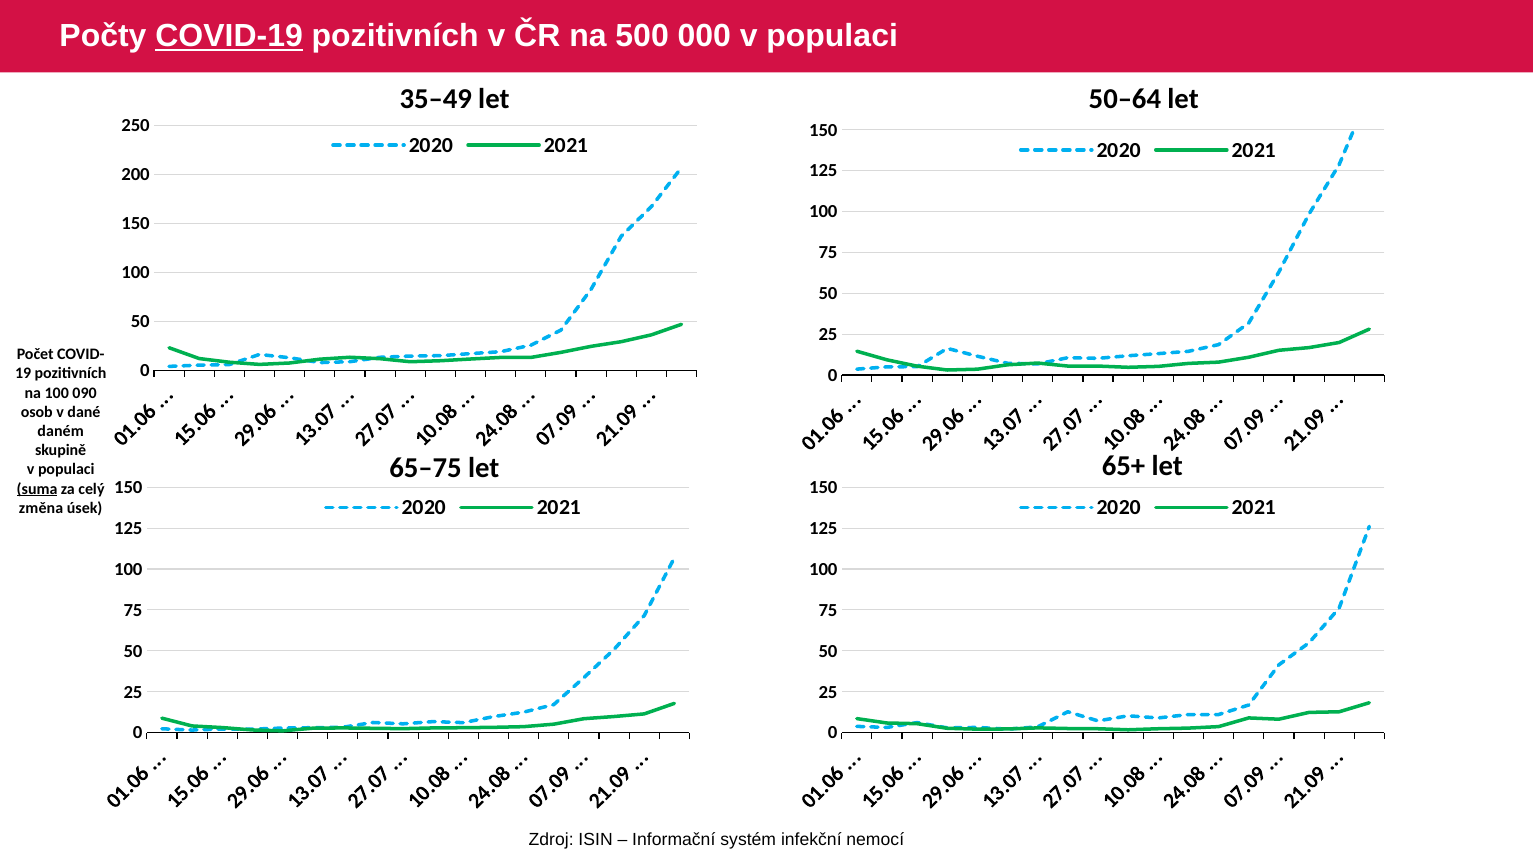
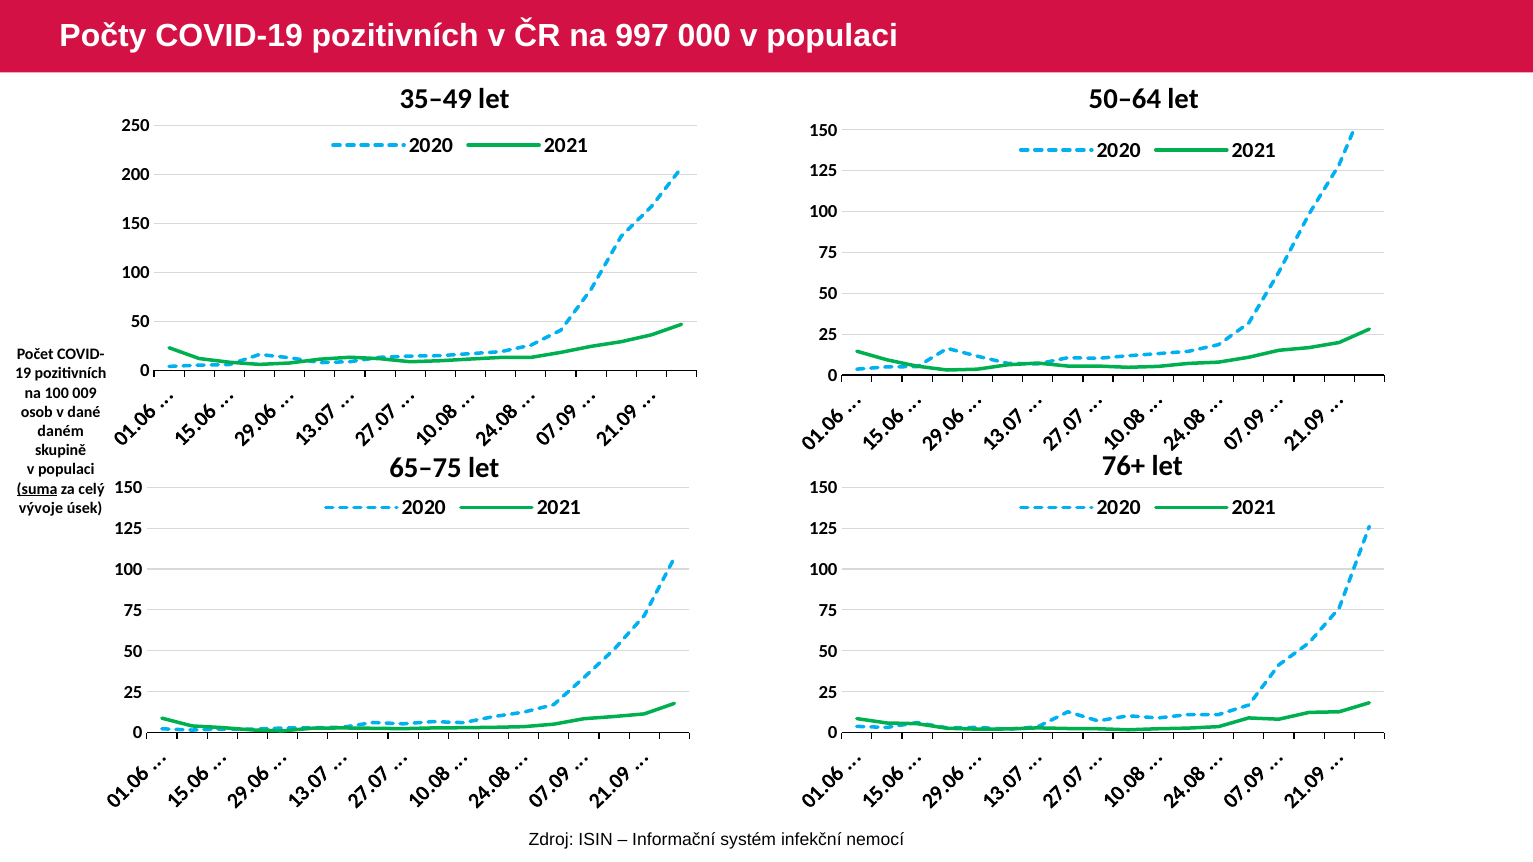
COVID-19 underline: present -> none (229, 36)
500: 500 -> 997 (642, 36)
090: 090 -> 009 (85, 393)
65+: 65+ -> 76+ (1124, 466)
změna: změna -> vývoje (41, 508)
